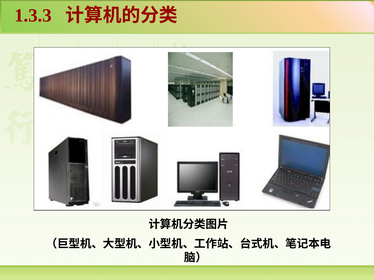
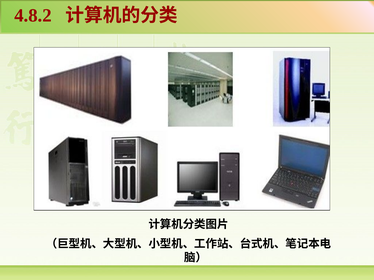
1.3.3: 1.3.3 -> 4.8.2 (33, 16)
